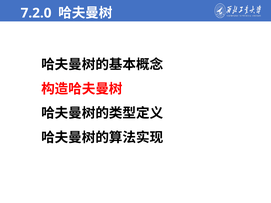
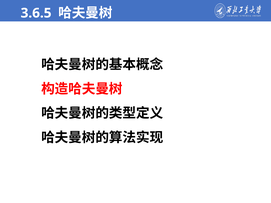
7.2.0: 7.2.0 -> 3.6.5 (36, 13)
